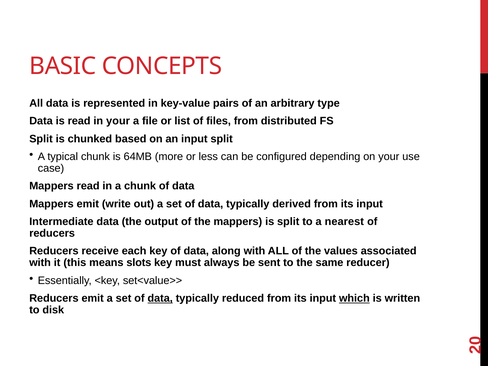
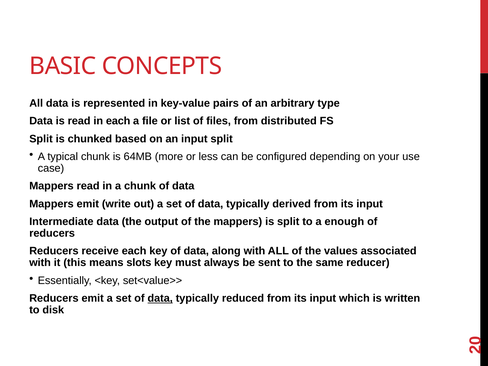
in your: your -> each (118, 121)
nearest: nearest -> enough (344, 222)
which underline: present -> none (354, 298)
